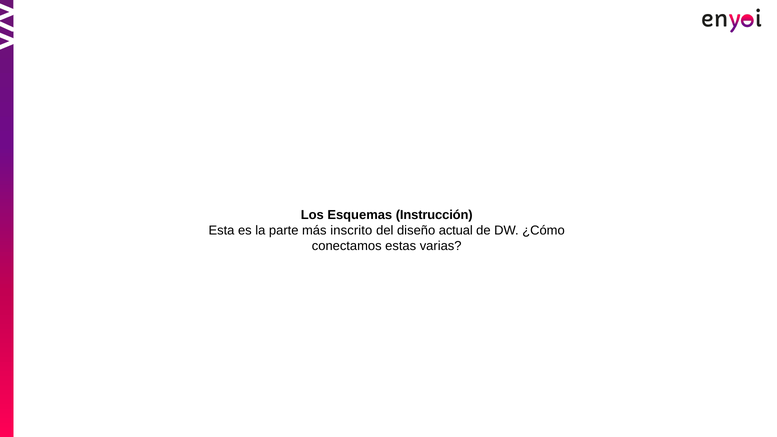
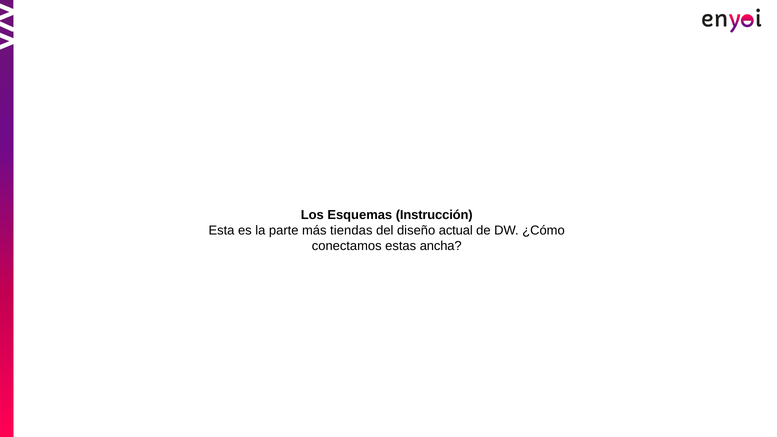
inscrito: inscrito -> tiendas (351, 230)
varias: varias -> ancha (441, 246)
